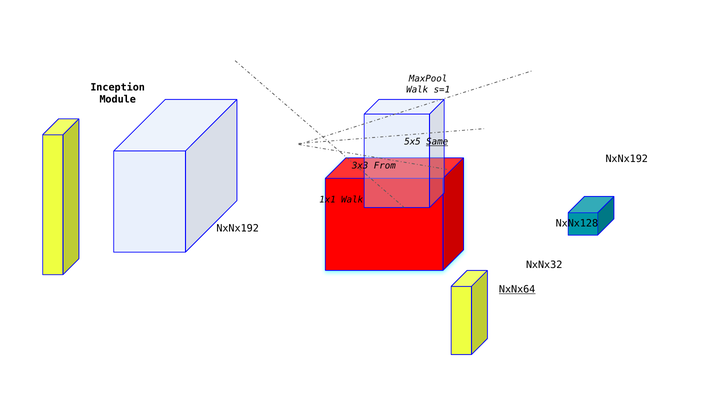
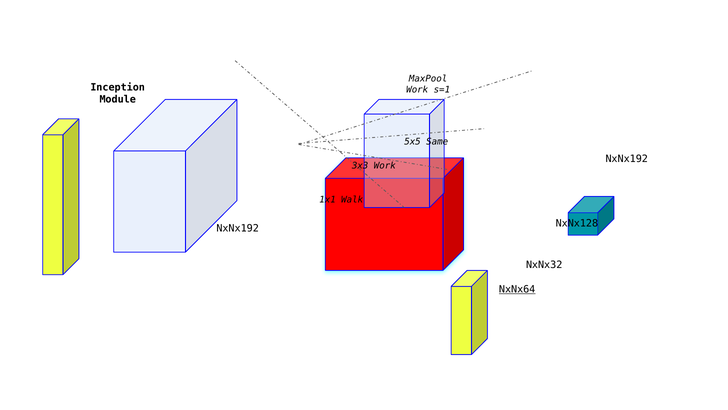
Walk: Walk -> Work (417, 90)
Same underline: present -> none (437, 142)
3x3 From: From -> Work (385, 166)
